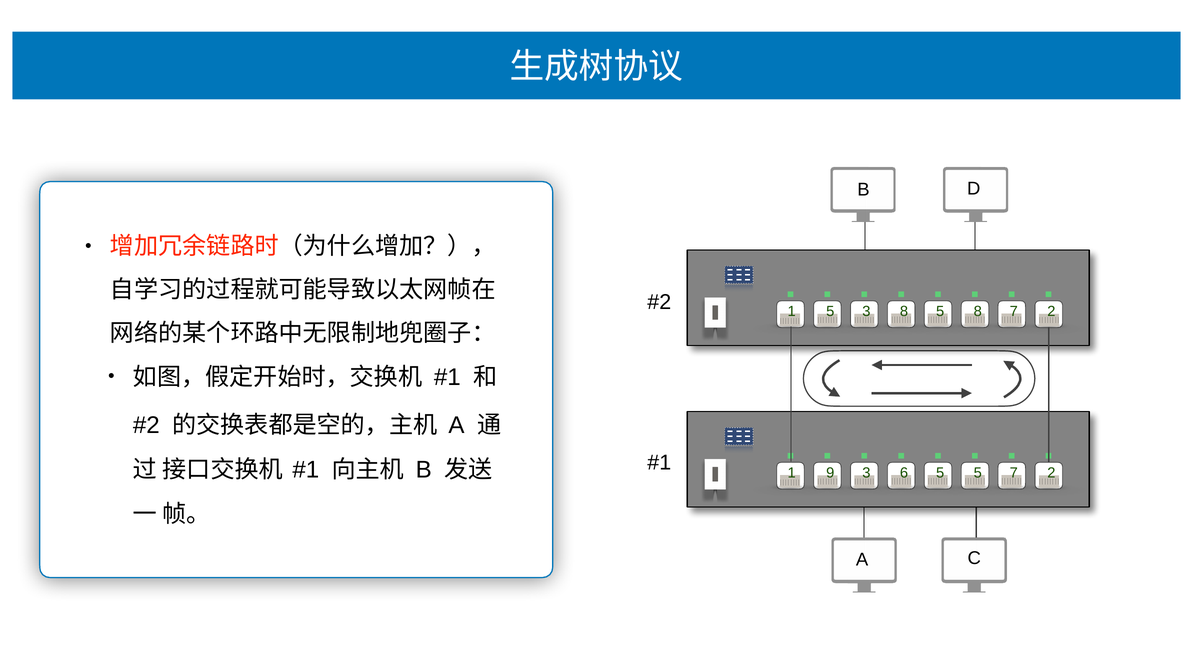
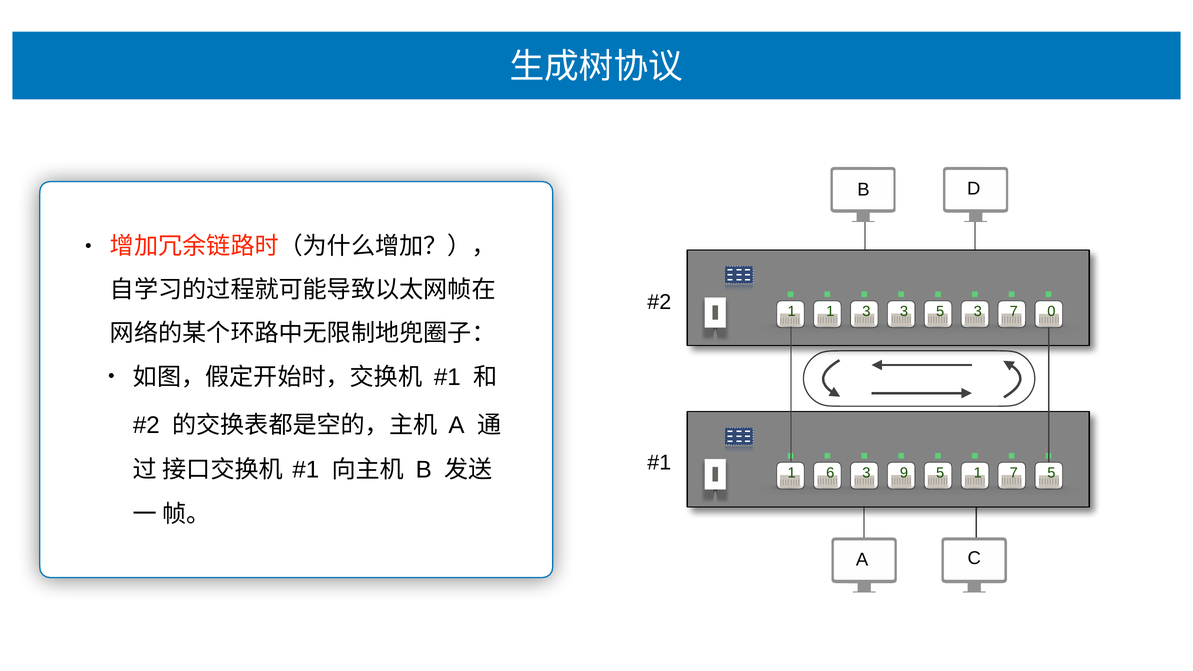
1 5: 5 -> 1 (830, 311)
3 8: 8 -> 3 (904, 311)
5 8: 8 -> 3 (978, 311)
2: 2 -> 0 (1051, 311)
9: 9 -> 6 (830, 473)
6: 6 -> 9 (904, 473)
5 5: 5 -> 1 (978, 473)
2: 2 -> 5 (1051, 473)
